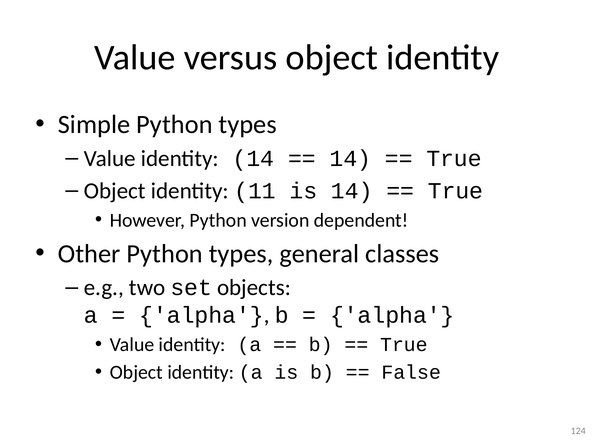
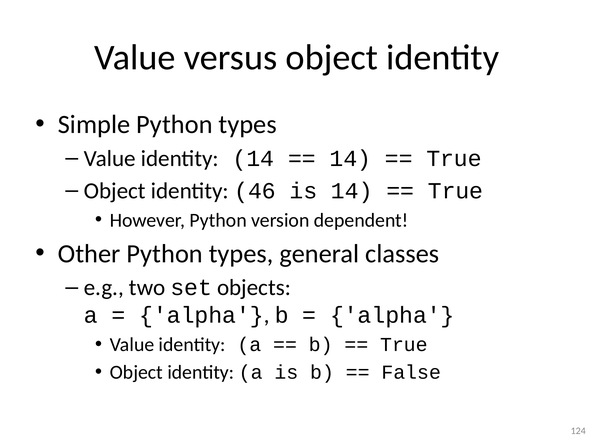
11: 11 -> 46 (255, 191)
